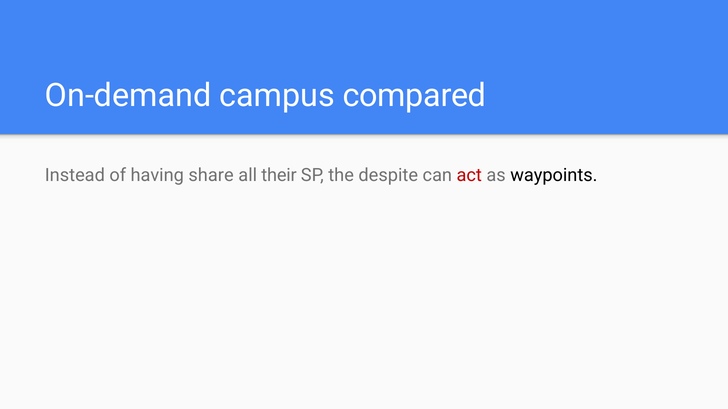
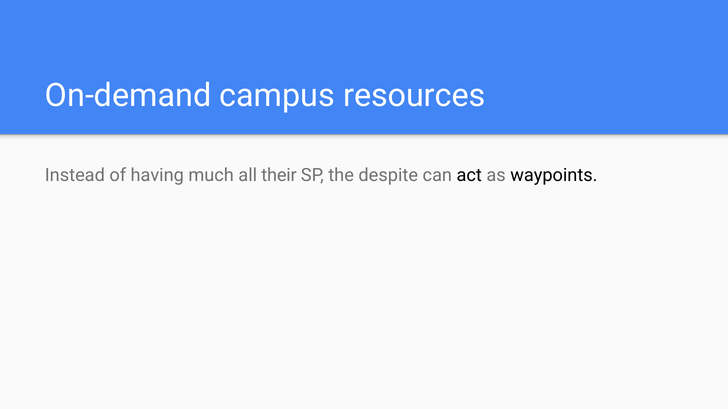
compared: compared -> resources (414, 95)
share: share -> much (211, 176)
act colour: red -> black (469, 176)
